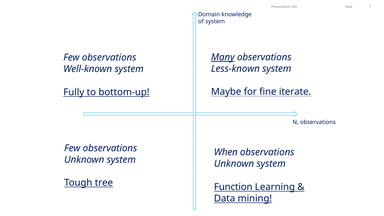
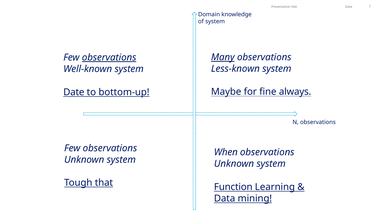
observations underline: none -> present (109, 58)
iterate: iterate -> always (295, 92)
Fully: Fully -> Date (74, 92)
tree: tree -> that (104, 183)
